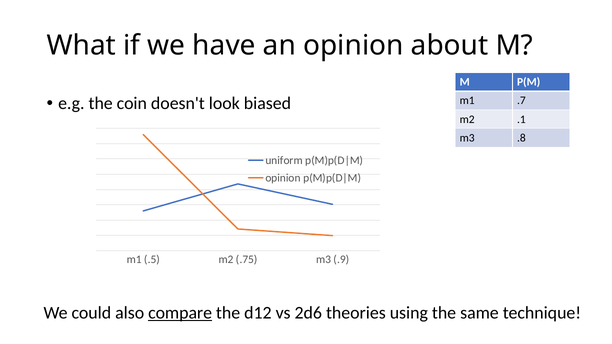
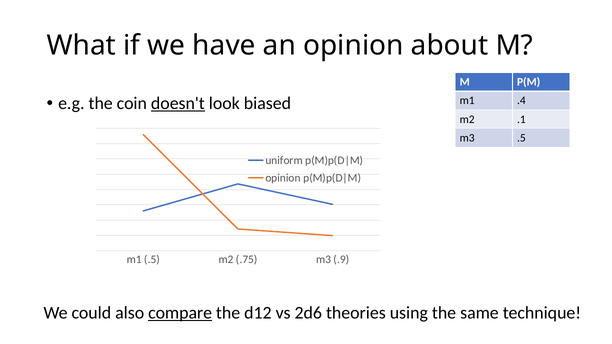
doesn't underline: none -> present (178, 103)
.7: .7 -> .4 (521, 101)
m3 .8: .8 -> .5 (521, 138)
